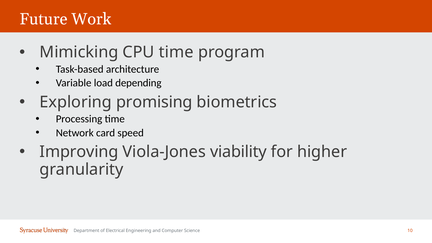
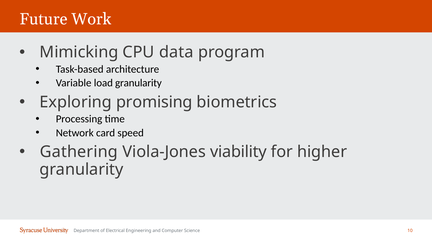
CPU time: time -> data (176, 52)
load depending: depending -> granularity (138, 83)
Improving: Improving -> Gathering (79, 152)
